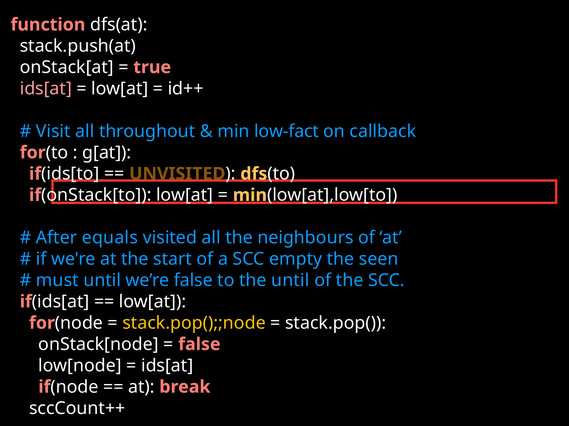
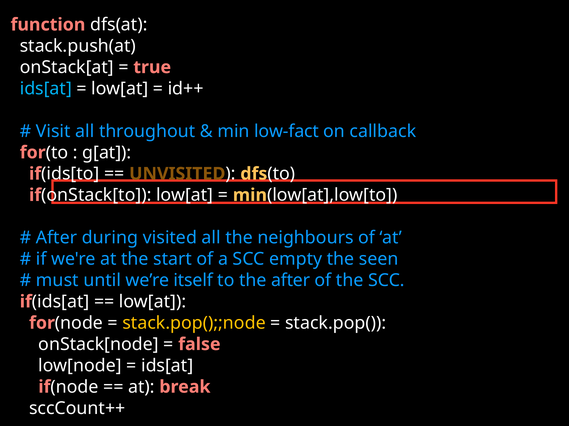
ids[at colour: pink -> light blue (46, 89)
equals: equals -> during (110, 238)
we’re false: false -> itself (193, 281)
the until: until -> after (291, 281)
